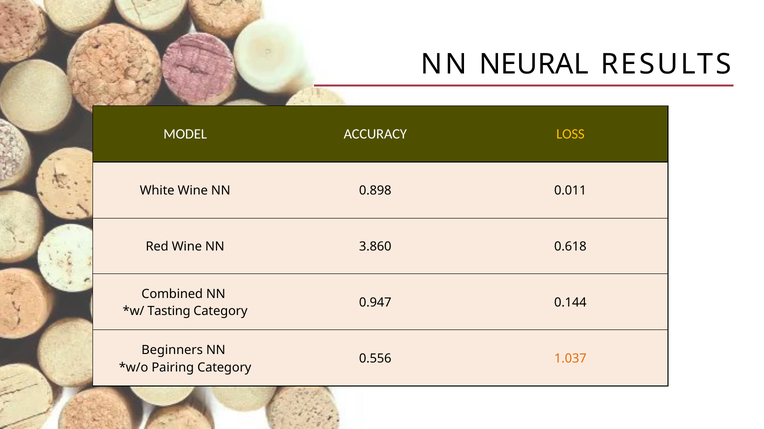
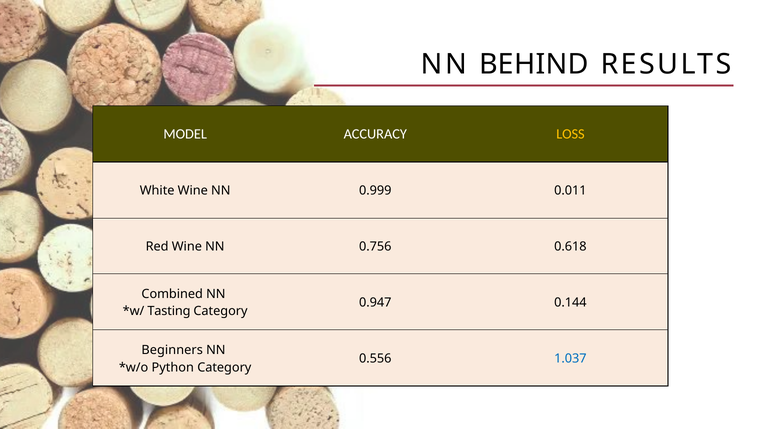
NEURAL: NEURAL -> BEHIND (534, 64)
0.898: 0.898 -> 0.999 (375, 191)
3.860: 3.860 -> 0.756 (375, 247)
1.037 colour: orange -> blue (570, 359)
Pairing: Pairing -> Python (173, 368)
